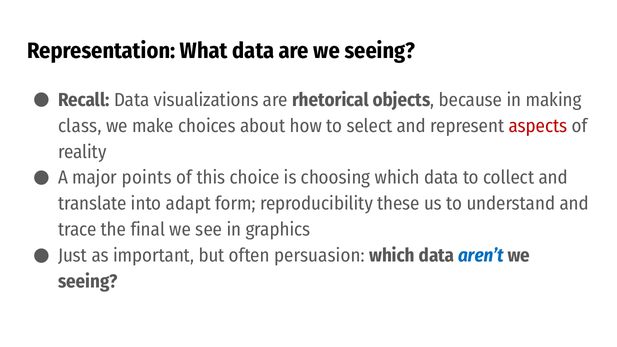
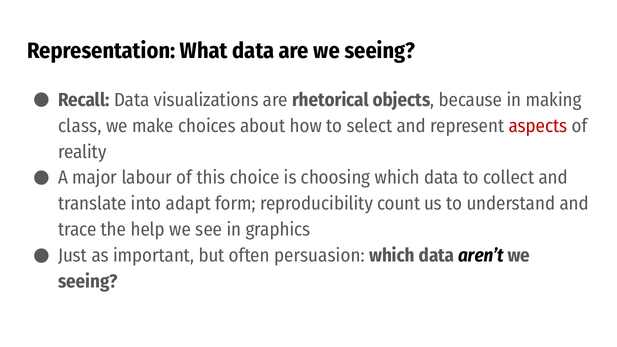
points: points -> labour (147, 178)
these: these -> count (399, 204)
final: final -> help (148, 230)
aren’t colour: blue -> black (481, 256)
